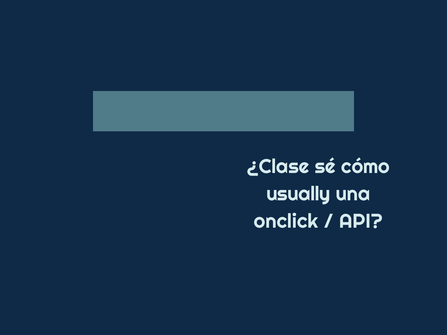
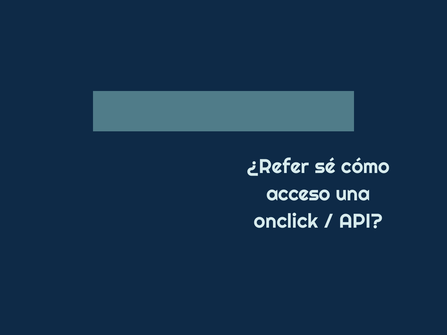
¿Clase: ¿Clase -> ¿Refer (278, 167)
usually: usually -> acceso (298, 194)
